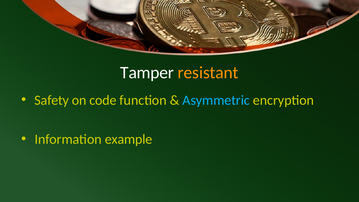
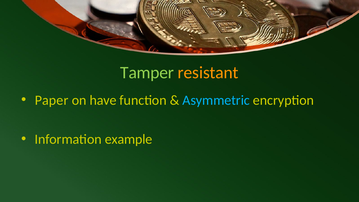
Tamper colour: white -> light green (147, 72)
Safety: Safety -> Paper (52, 100)
code: code -> have (103, 100)
